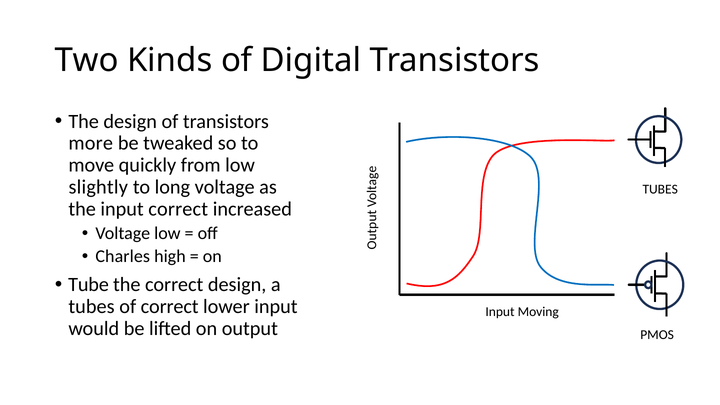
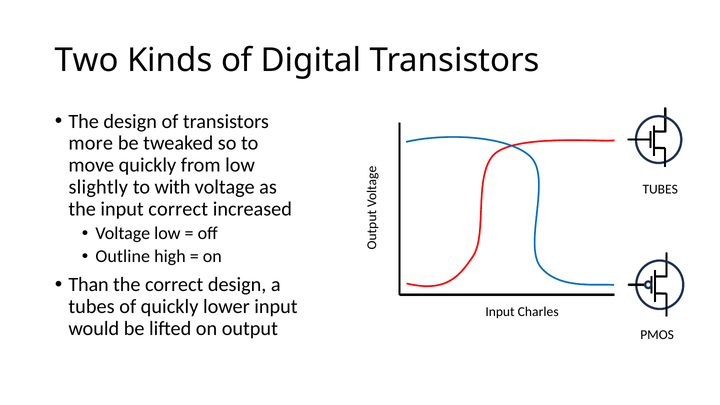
long: long -> with (172, 187)
Charles: Charles -> Outline (123, 257)
Tube: Tube -> Than (89, 285)
of correct: correct -> quickly (170, 307)
Moving: Moving -> Charles (538, 312)
